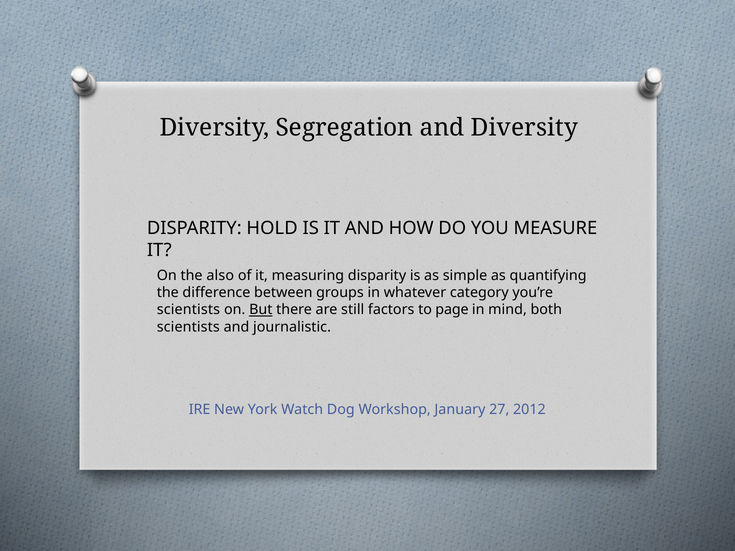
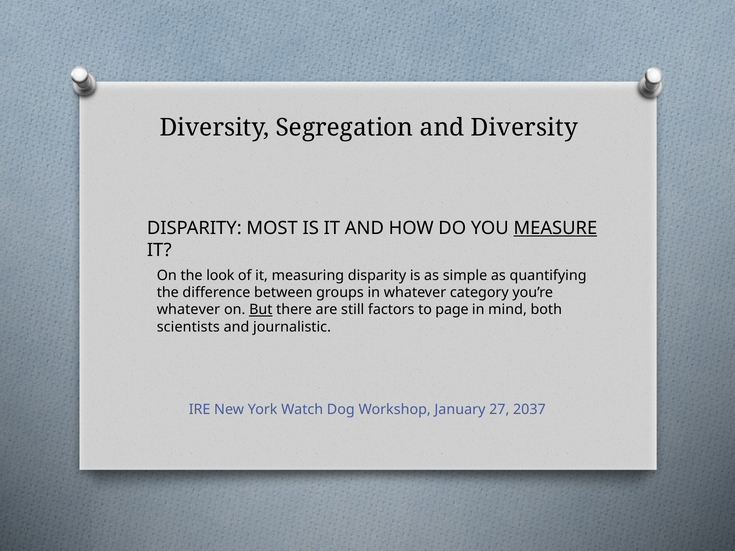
HOLD: HOLD -> MOST (272, 228)
MEASURE underline: none -> present (555, 228)
also: also -> look (220, 276)
scientists: scientists -> whatever (188, 310)
2012: 2012 -> 2037 (529, 410)
